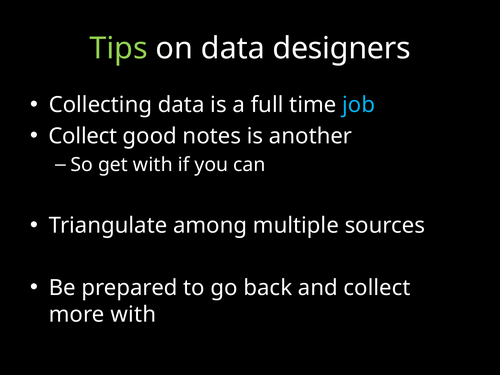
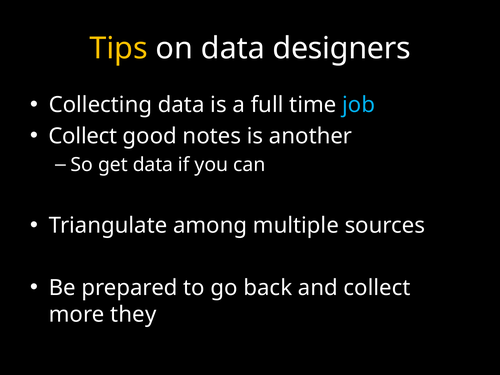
Tips colour: light green -> yellow (119, 48)
get with: with -> data (153, 165)
more with: with -> they (133, 314)
